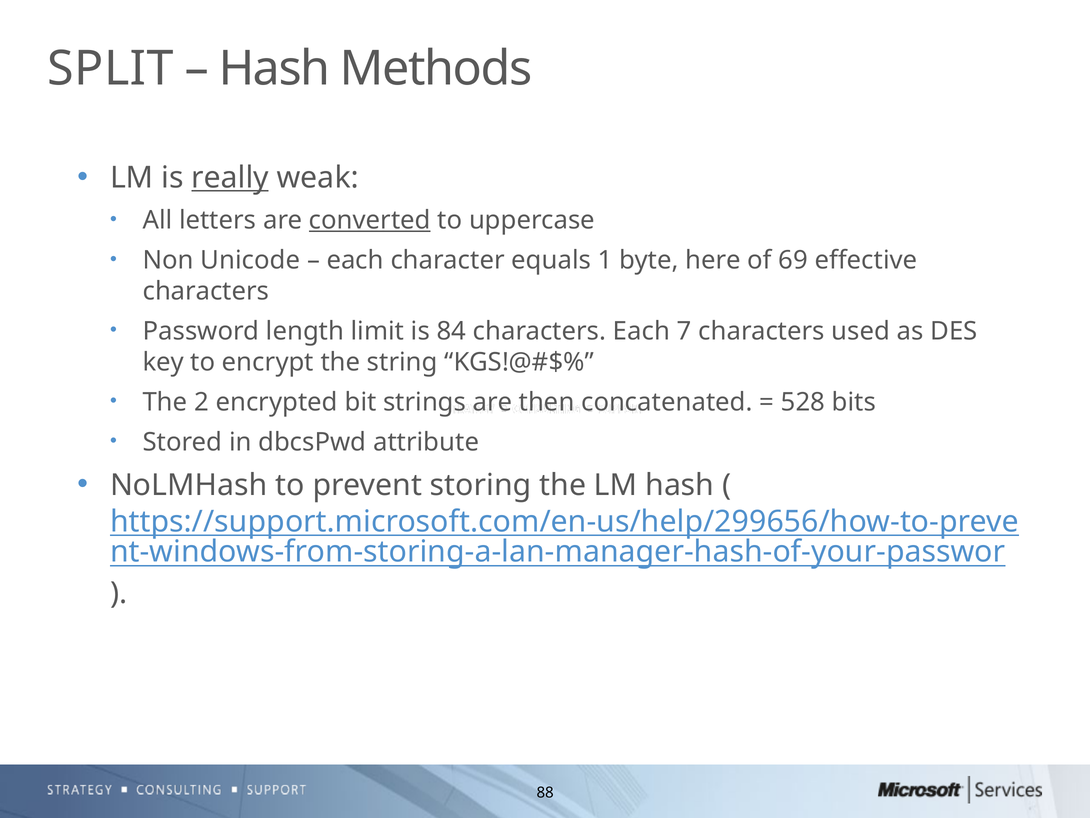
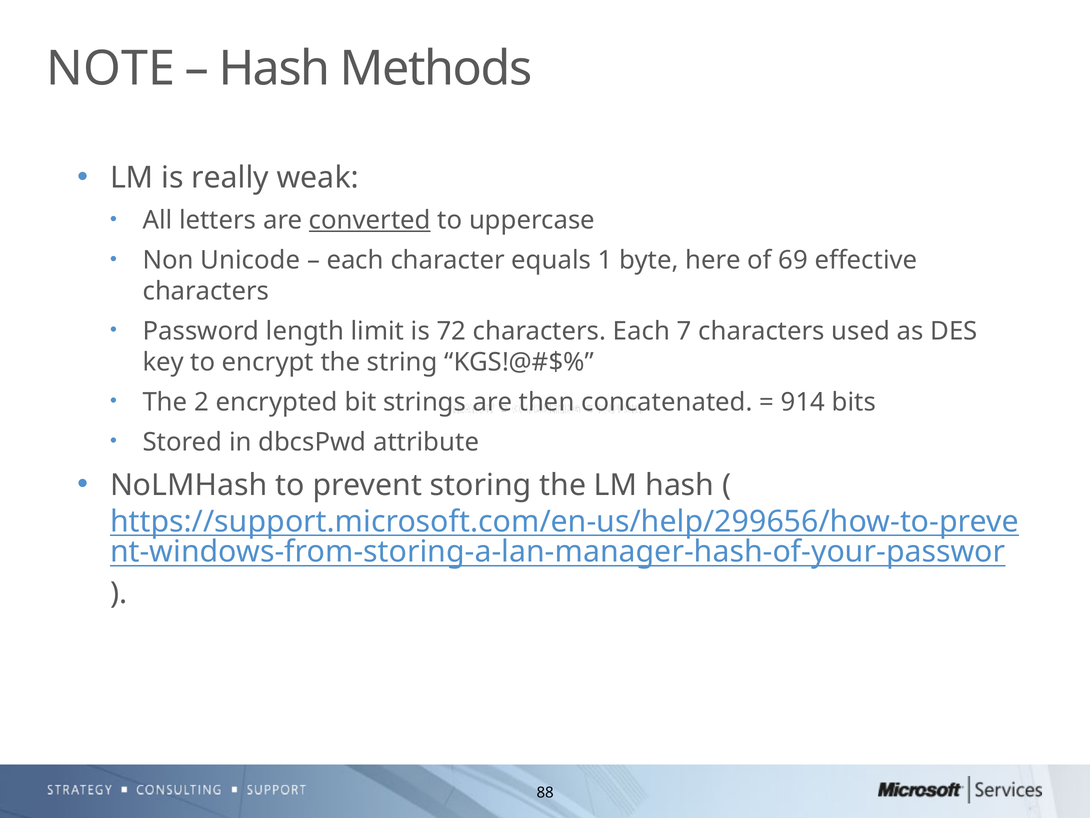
SPLIT: SPLIT -> NOTE (111, 69)
really underline: present -> none (230, 178)
84: 84 -> 72 (451, 331)
528: 528 -> 914 (803, 402)
